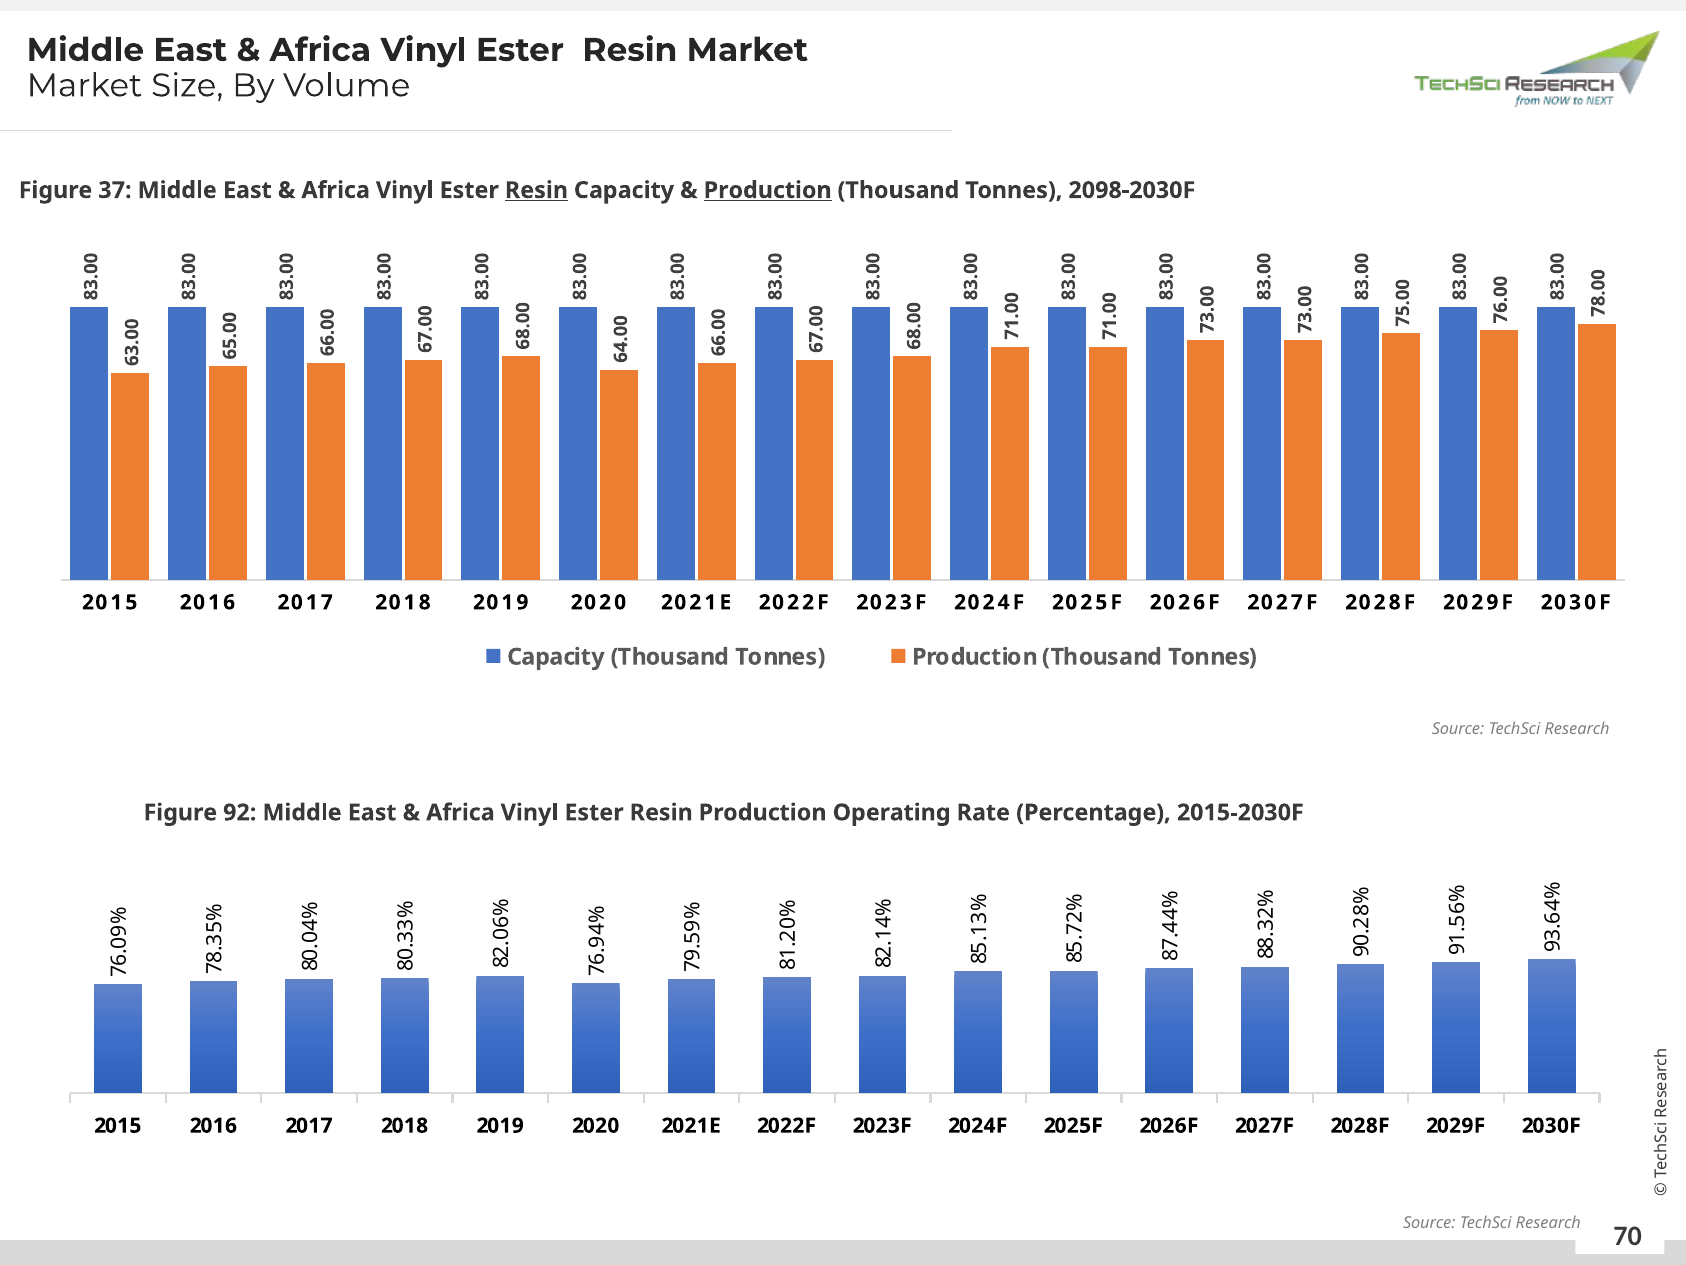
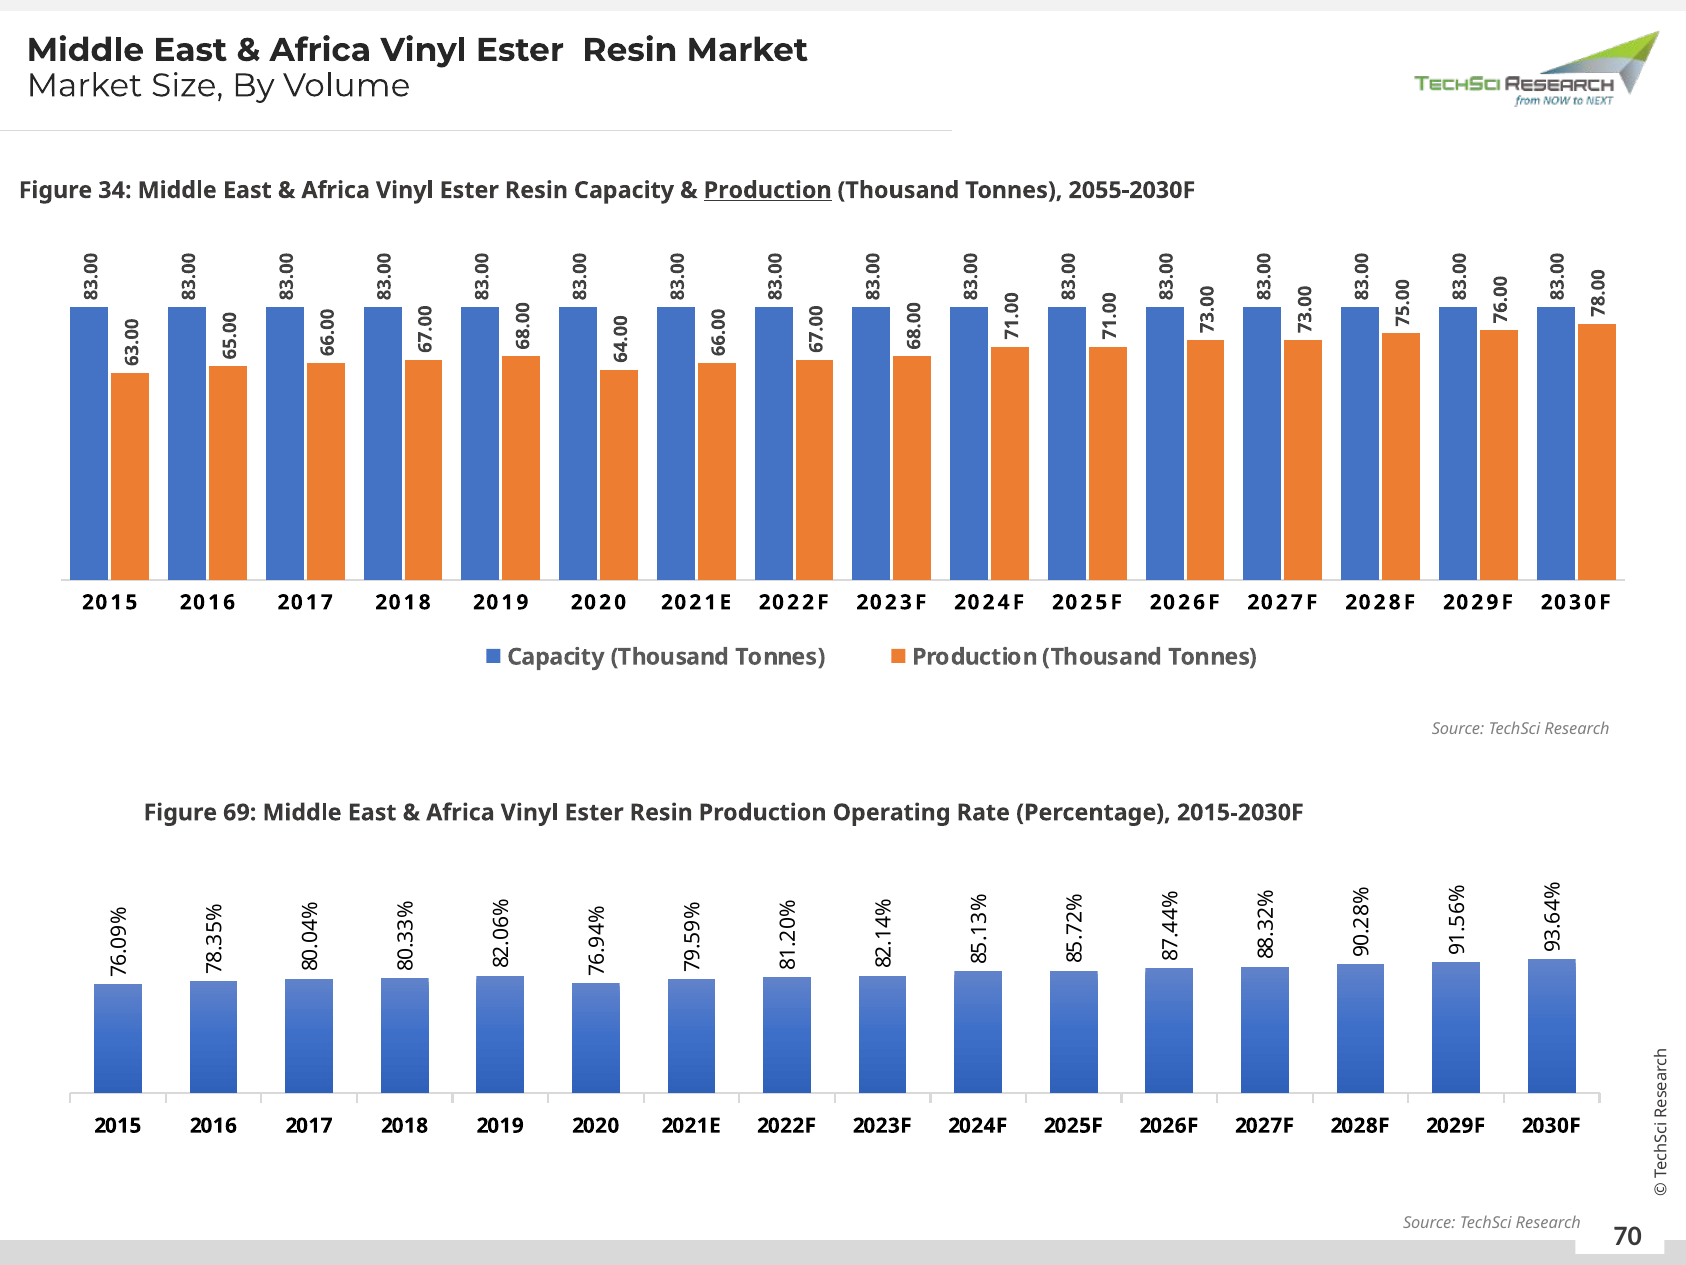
37: 37 -> 34 (115, 190)
Resin underline: present -> none (536, 190)
2098-2030F: 2098-2030F -> 2055-2030F (1132, 190)
92: 92 -> 69 (240, 812)
